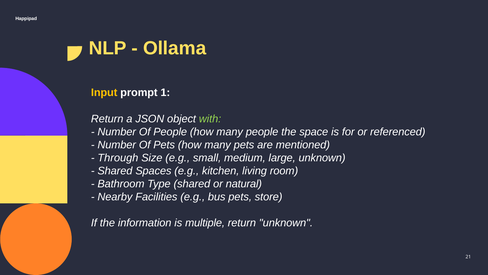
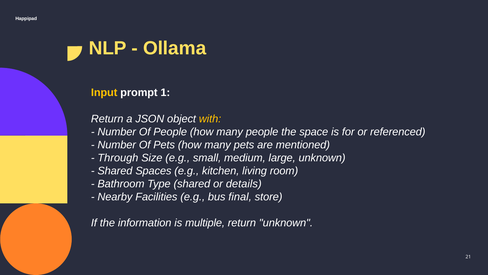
with colour: light green -> yellow (210, 119)
natural: natural -> details (244, 184)
bus pets: pets -> final (240, 197)
